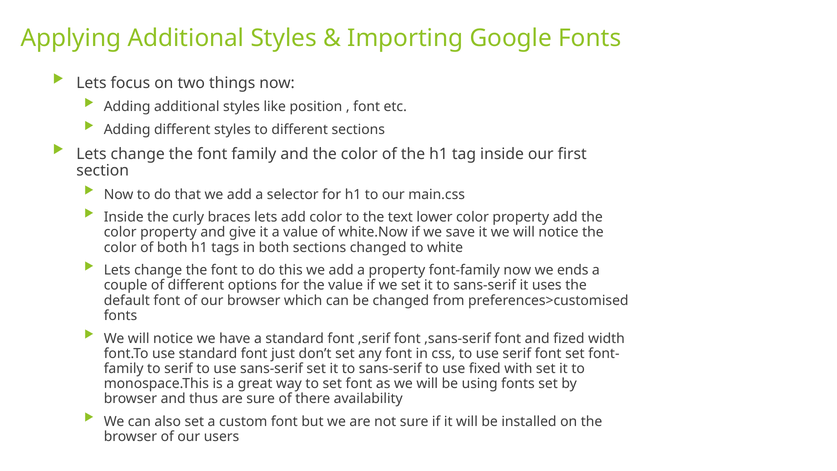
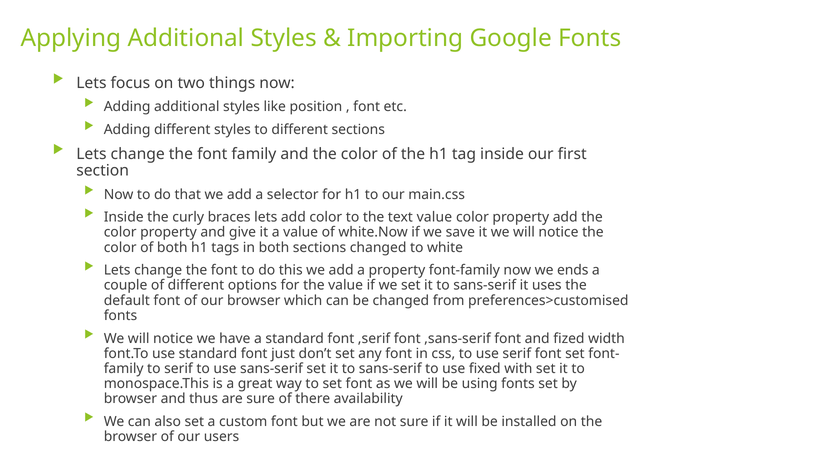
text lower: lower -> value (434, 217)
